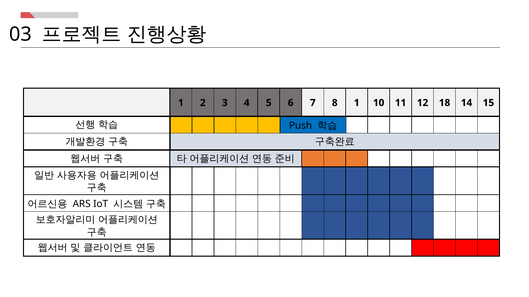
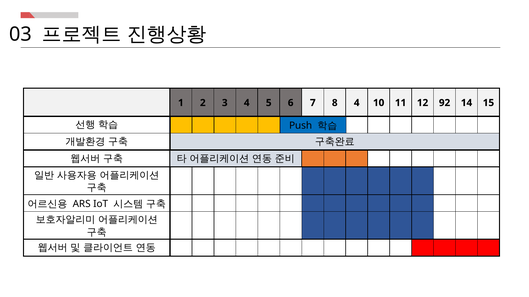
8 1: 1 -> 4 (357, 103)
18: 18 -> 92 (445, 103)
